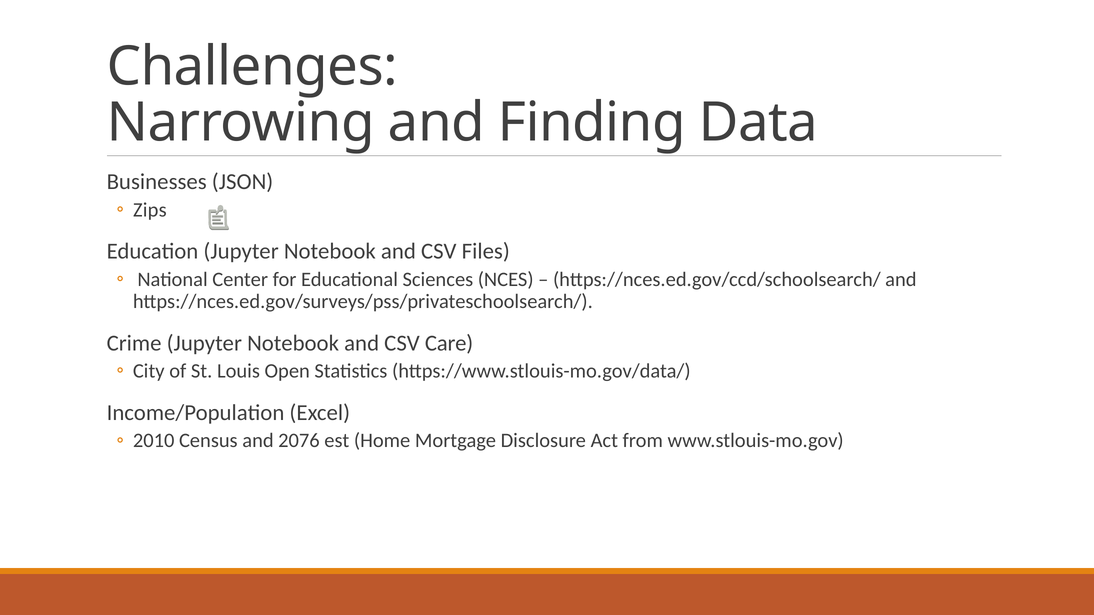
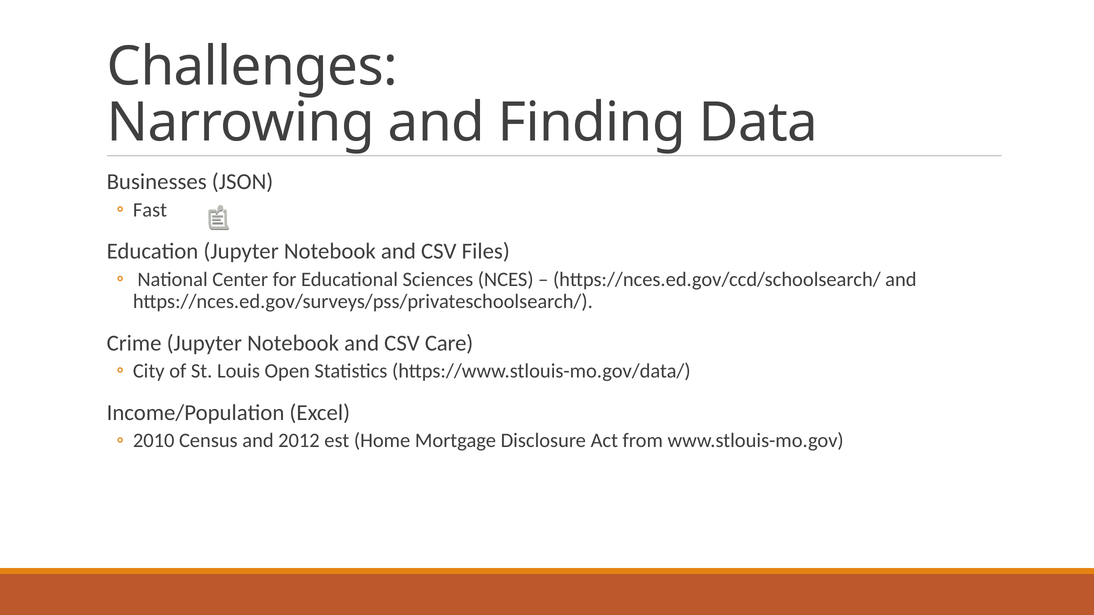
Zips: Zips -> Fast (150, 210)
2076: 2076 -> 2012 (299, 441)
